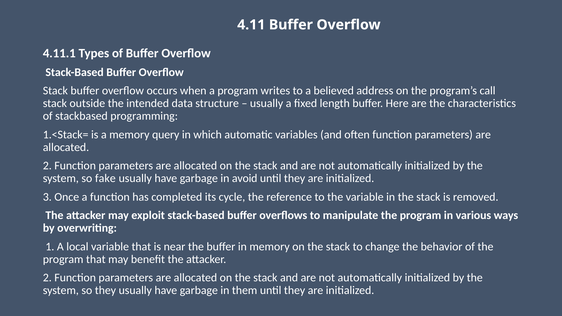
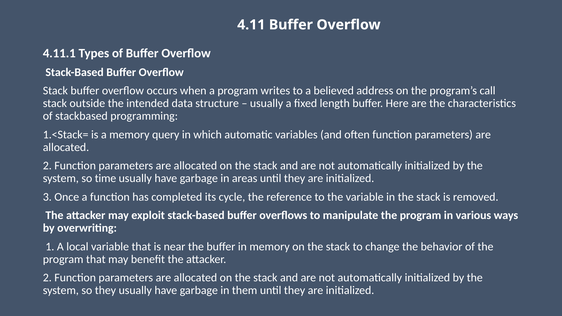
fake: fake -> time (105, 178)
avoid: avoid -> areas (245, 178)
